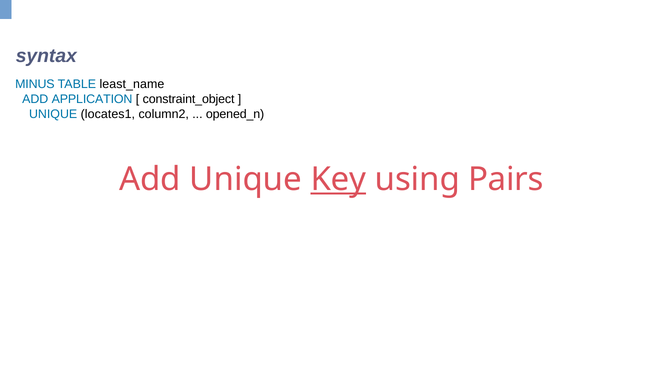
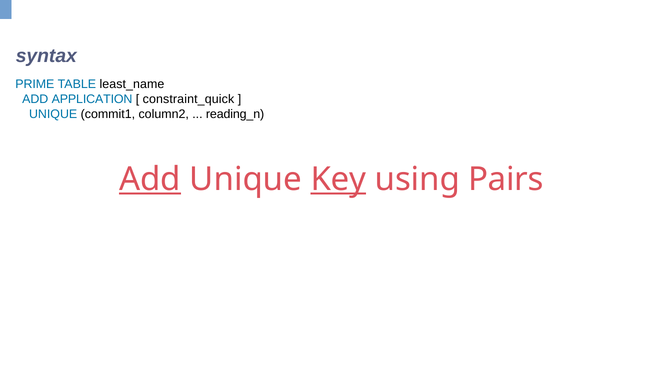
MINUS: MINUS -> PRIME (35, 84)
constraint_object: constraint_object -> constraint_quick (188, 99)
locates1: locates1 -> commit1 (108, 114)
opened_n: opened_n -> reading_n (235, 114)
Add underline: none -> present (150, 180)
